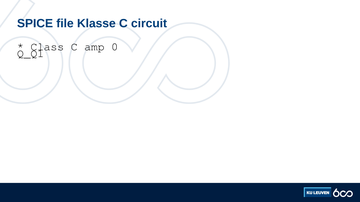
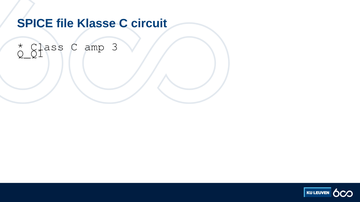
0: 0 -> 3 (115, 47)
